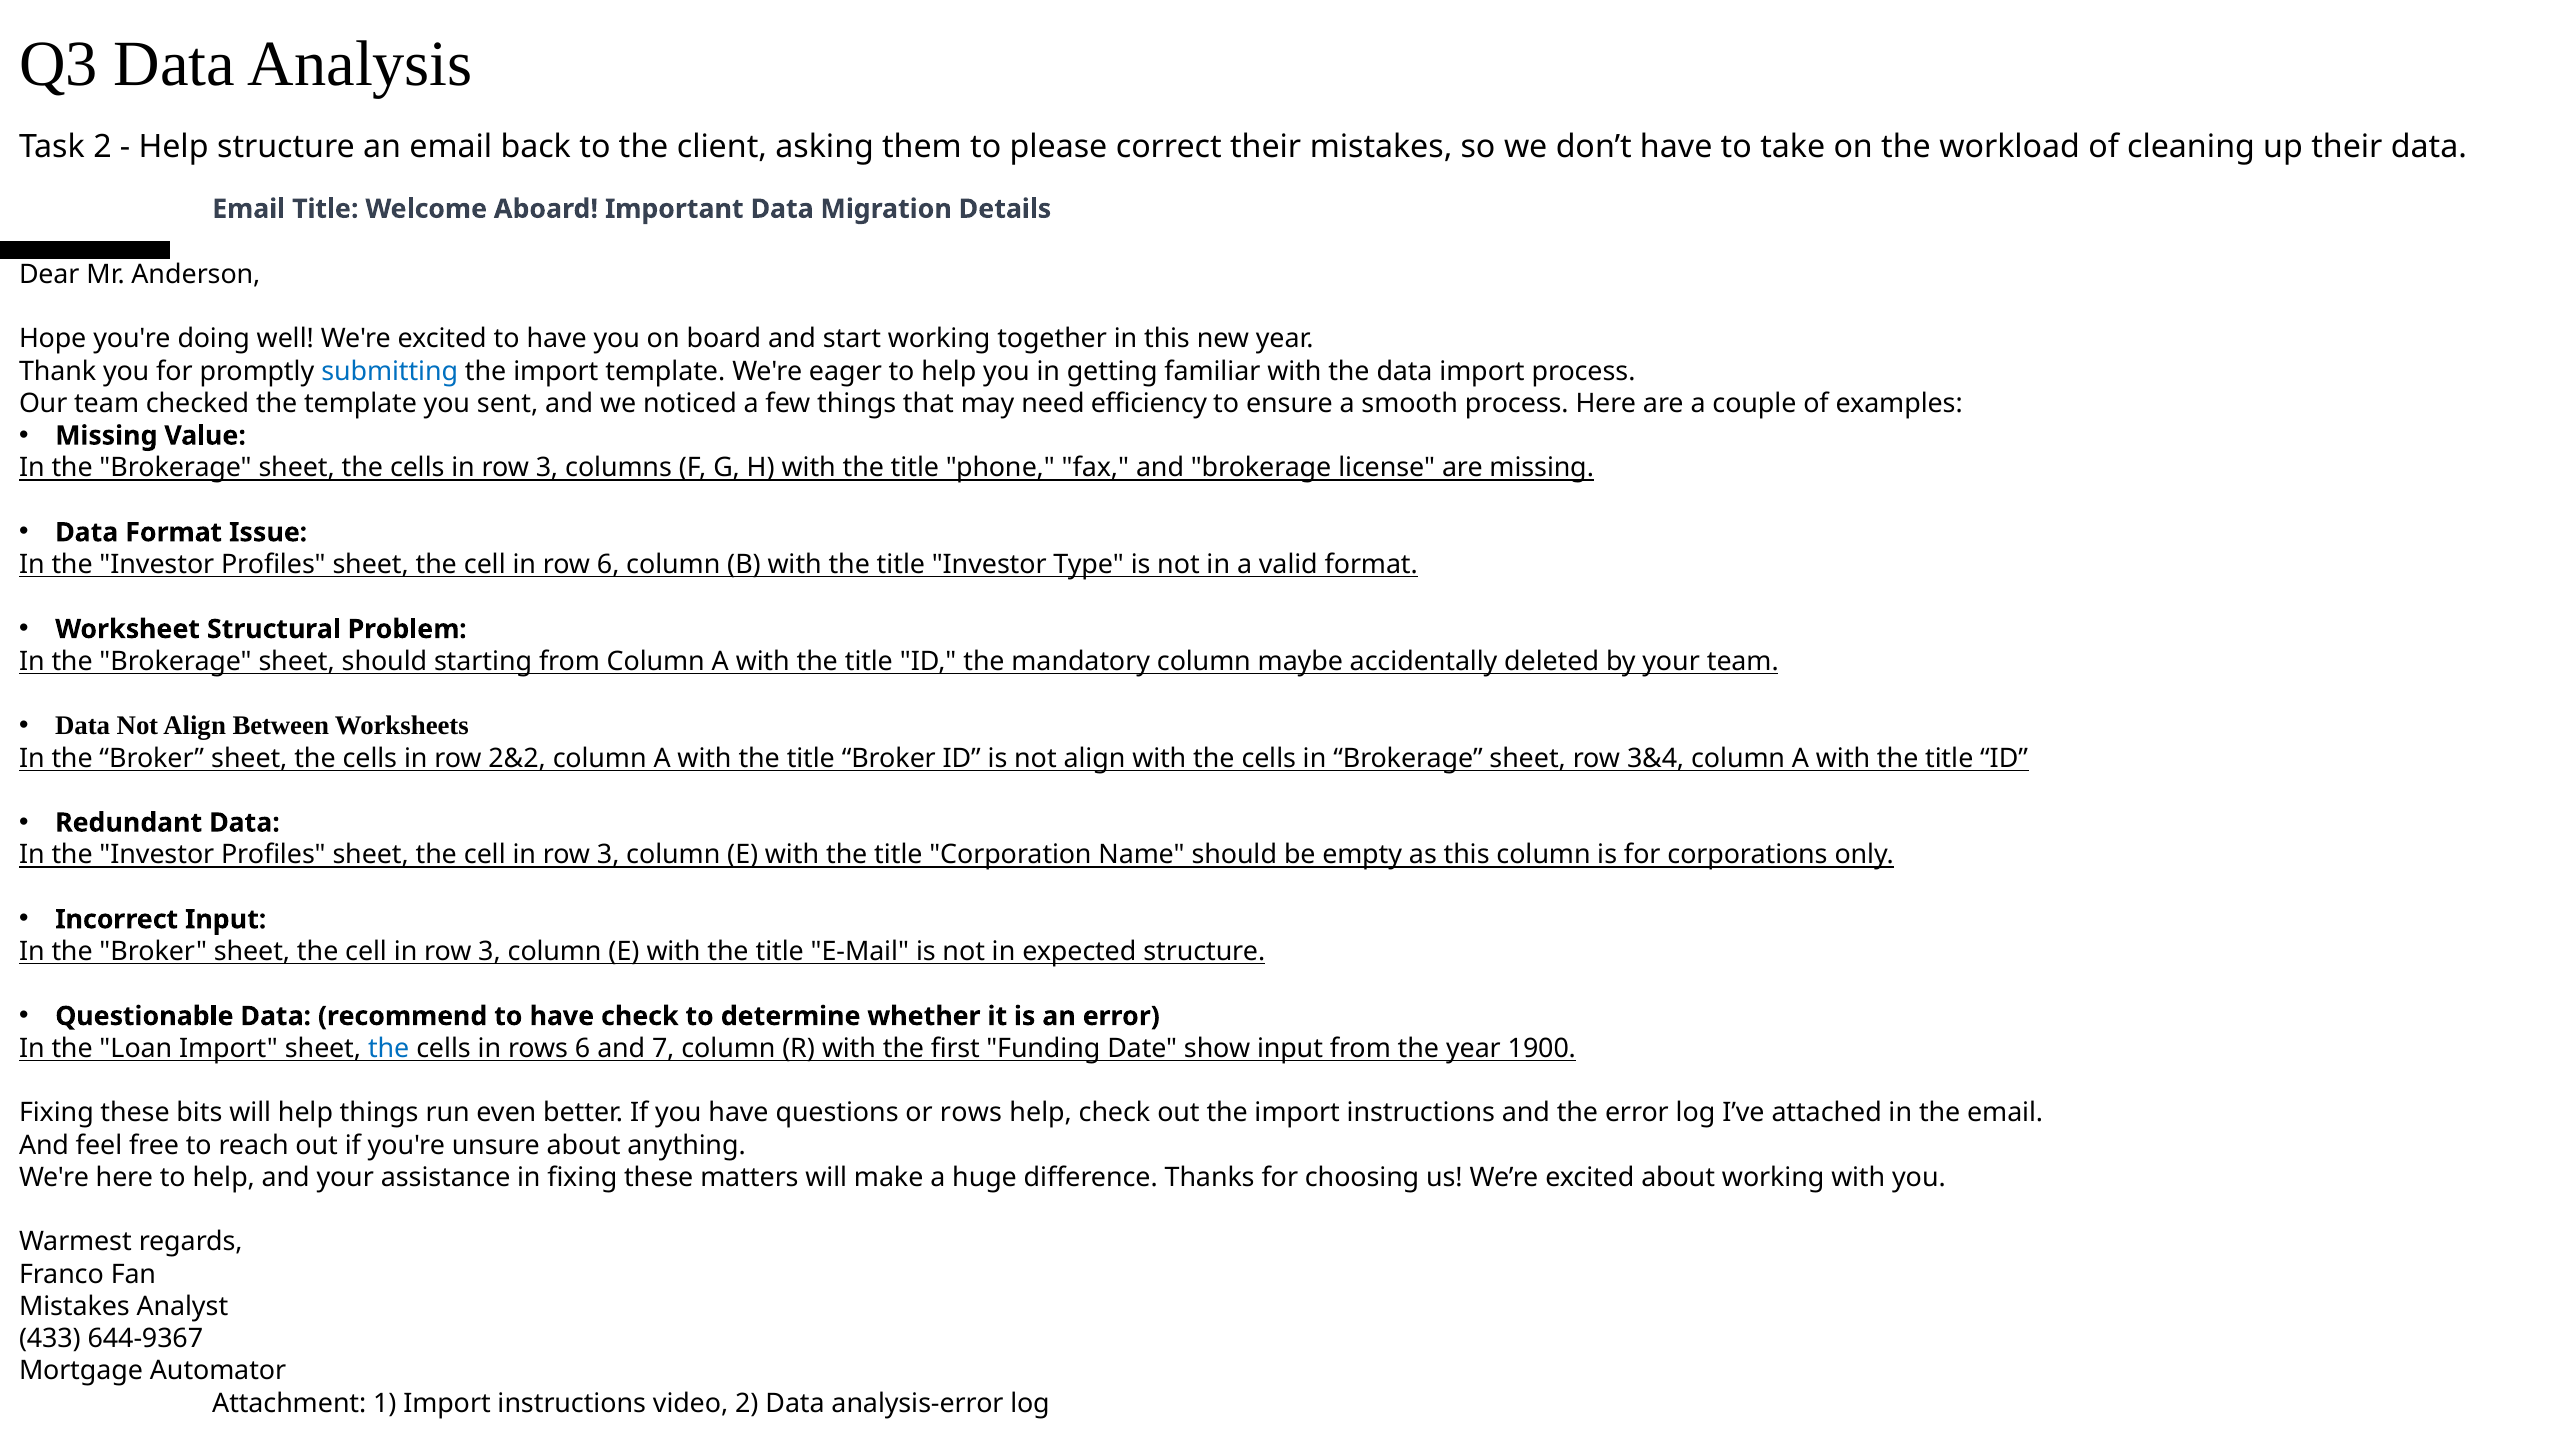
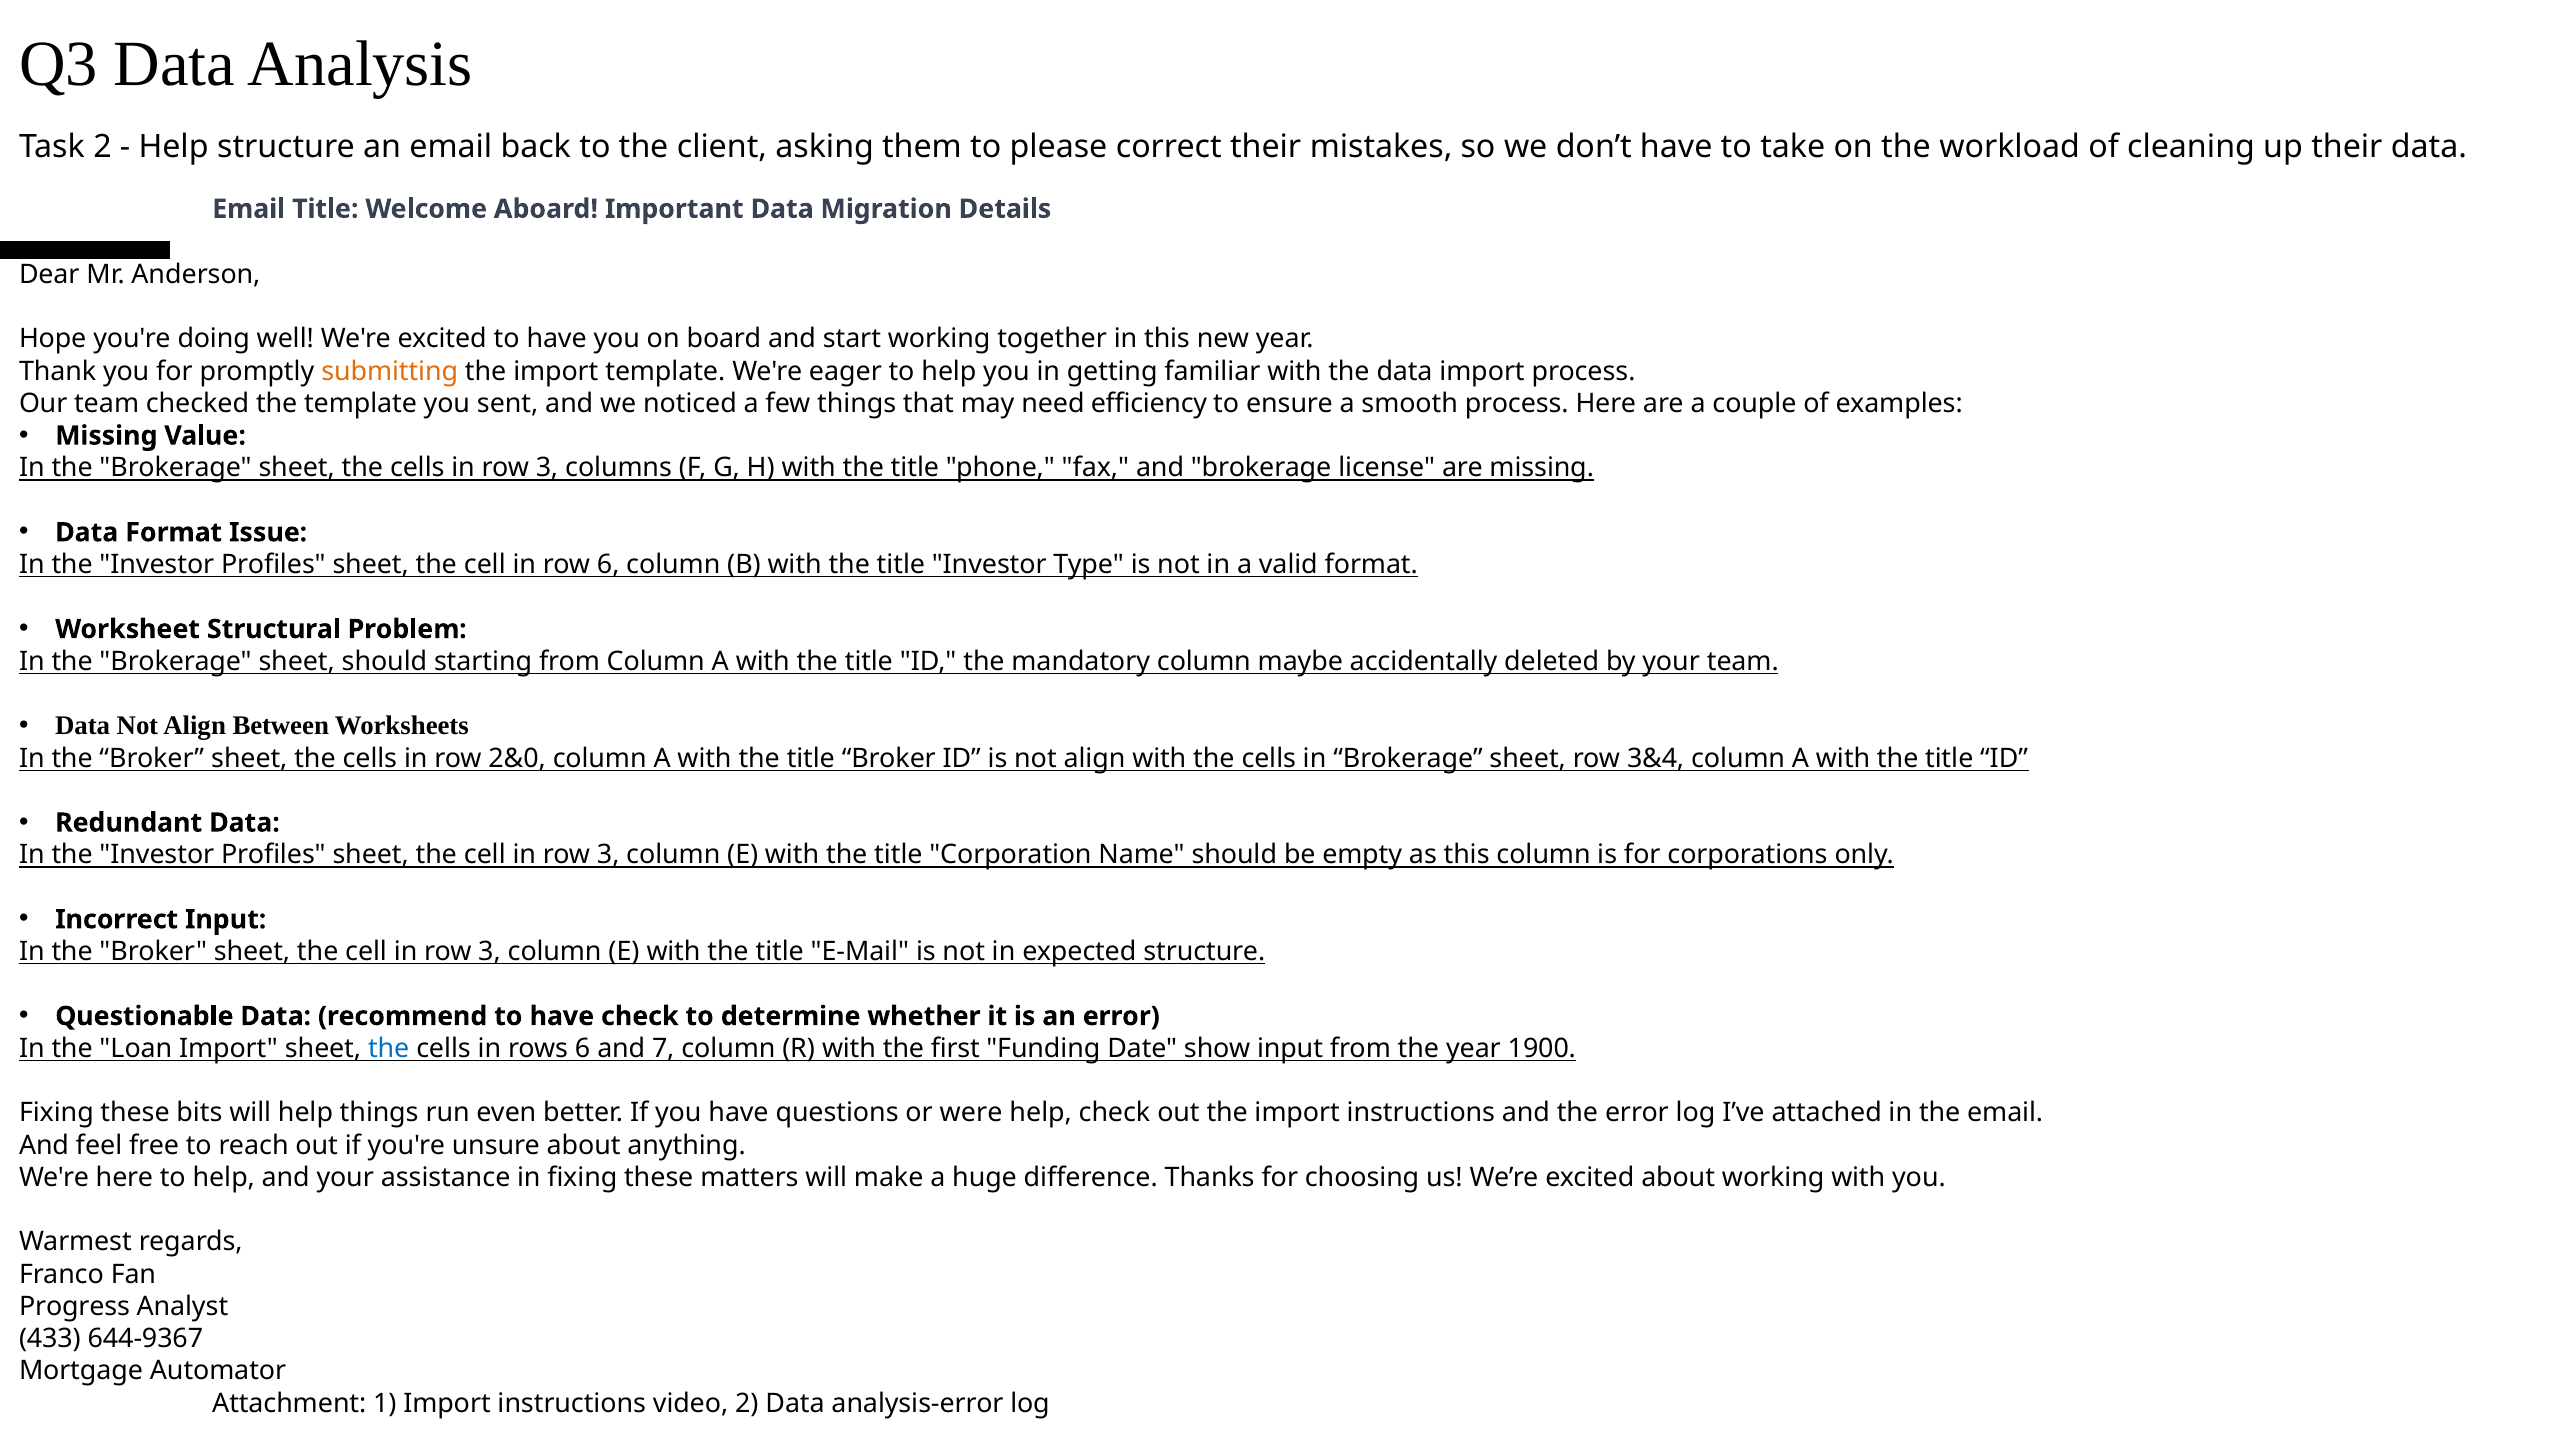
submitting colour: blue -> orange (390, 371)
2&2: 2&2 -> 2&0 (517, 758)
or rows: rows -> were (971, 1113)
Mistakes: Mistakes -> Progress (74, 1306)
